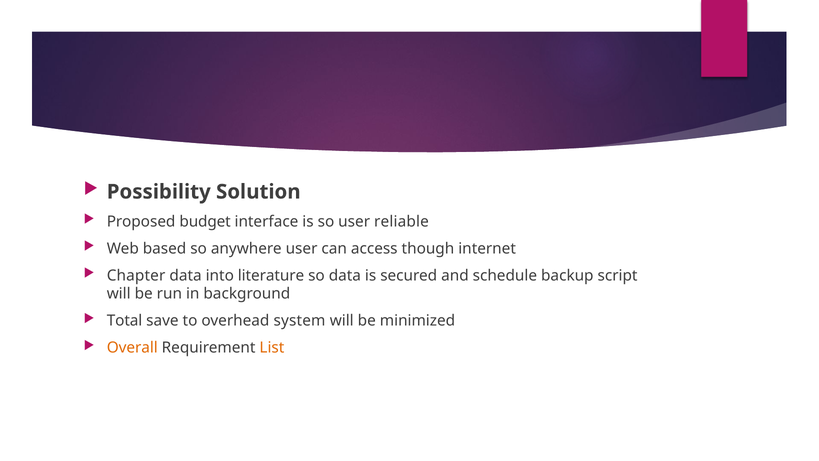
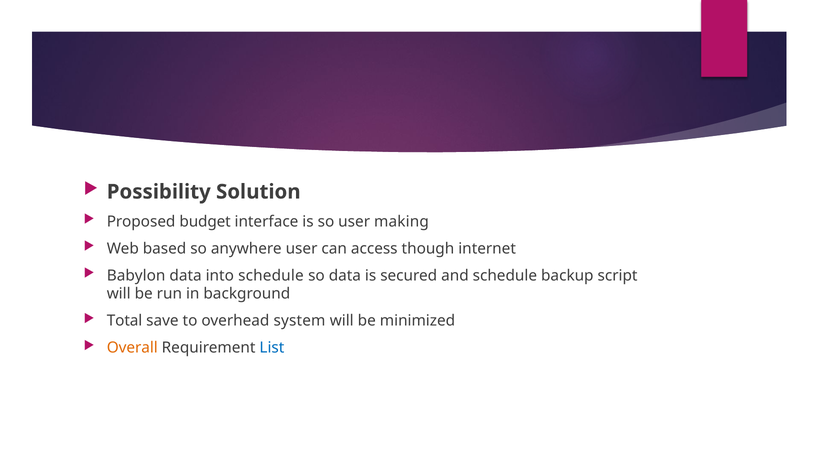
reliable: reliable -> making (401, 221)
Chapter: Chapter -> Babylon (136, 275)
into literature: literature -> schedule (271, 275)
List colour: orange -> blue (272, 348)
